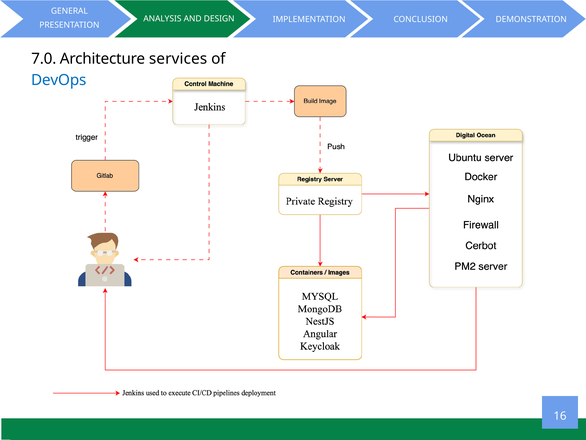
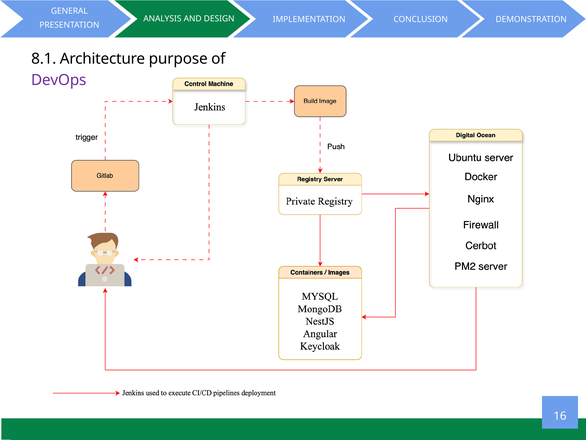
7.0: 7.0 -> 8.1 (44, 59)
services: services -> purpose (178, 59)
DevOps colour: blue -> purple (59, 80)
